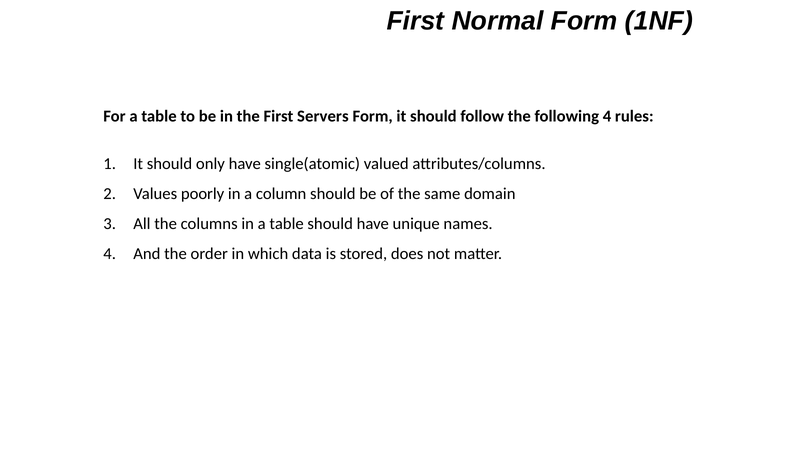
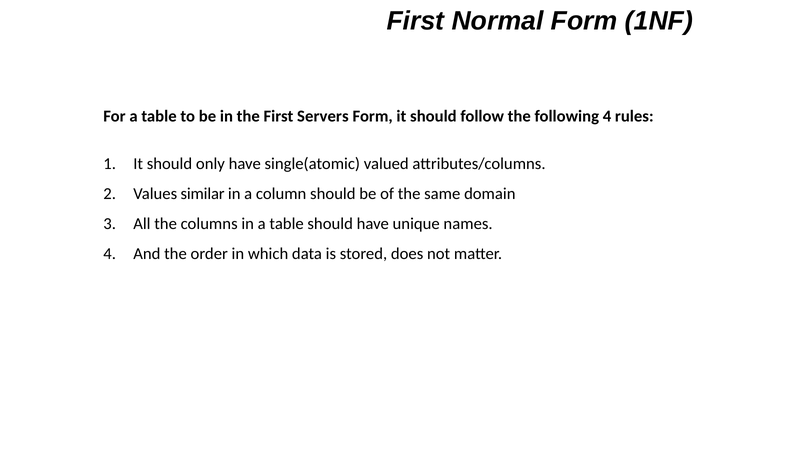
poorly: poorly -> similar (203, 194)
